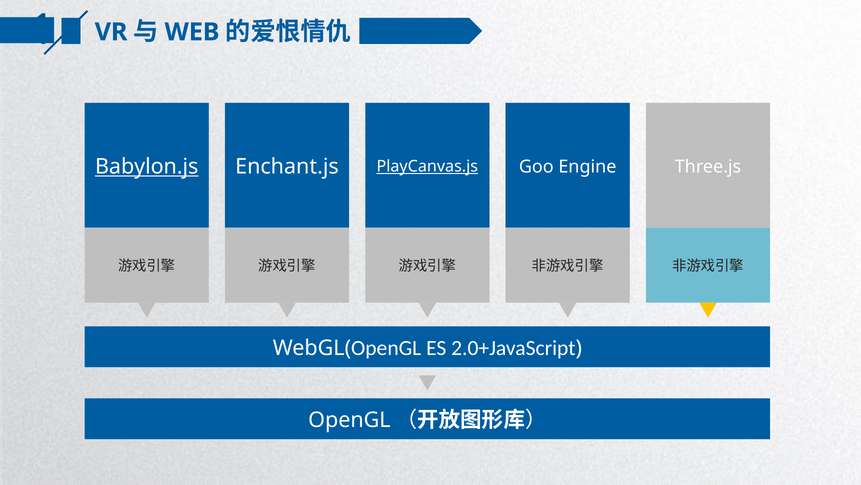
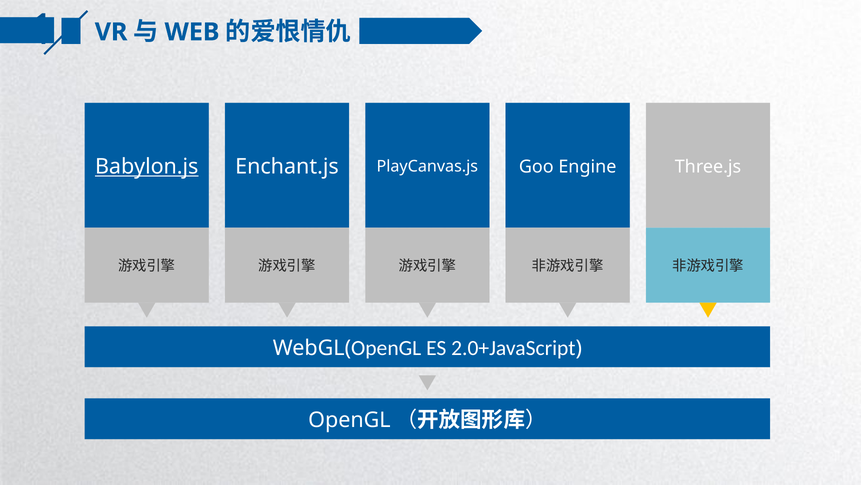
PlayCanvas.js underline: present -> none (427, 166)
